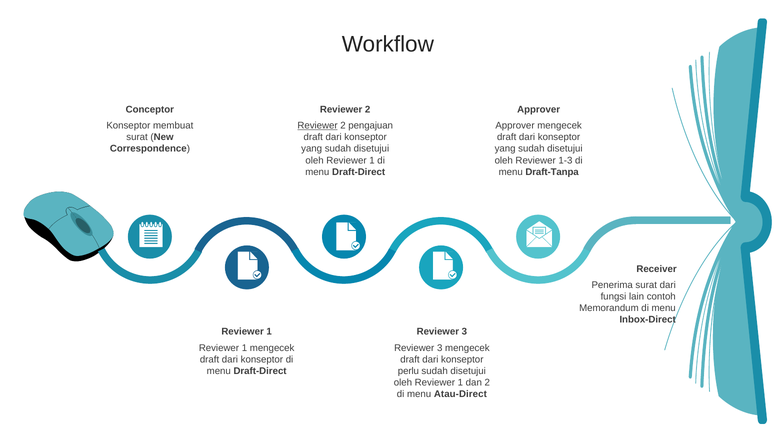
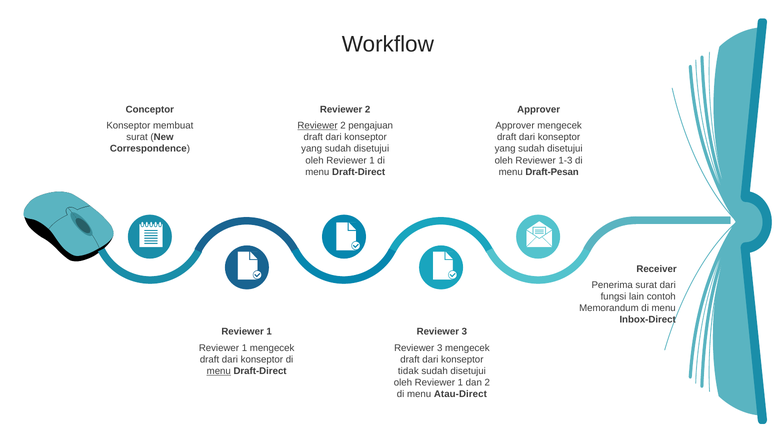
Draft-Tanpa: Draft-Tanpa -> Draft-Pesan (552, 172)
menu underline: none -> present (219, 371)
perlu: perlu -> tidak (408, 371)
